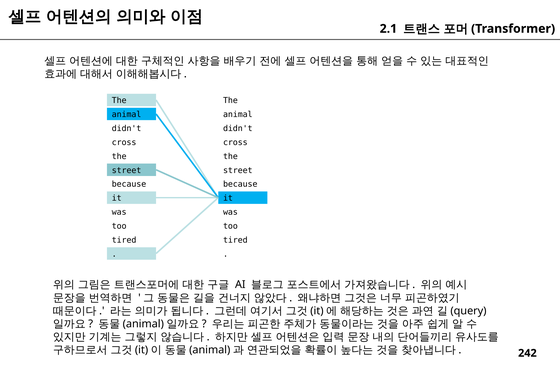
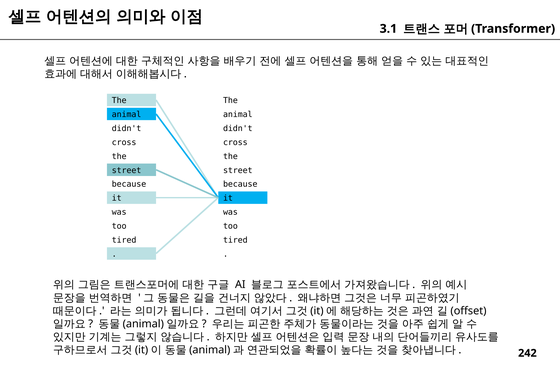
2.1: 2.1 -> 3.1 (388, 29)
query: query -> offset (468, 311)
